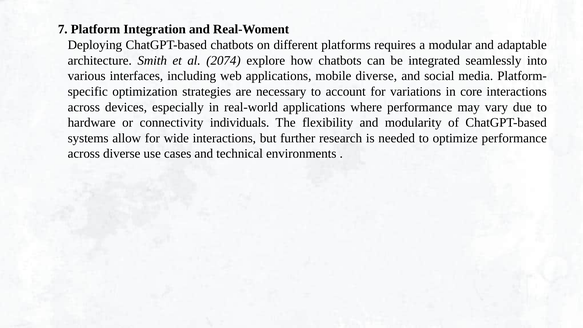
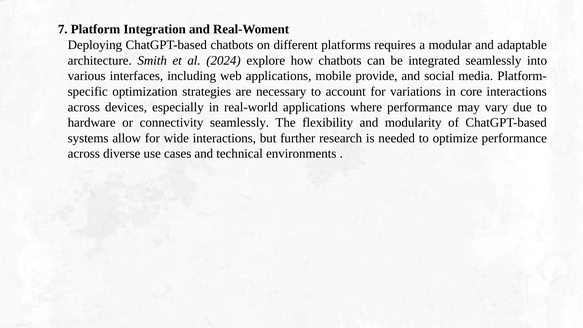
2074: 2074 -> 2024 (223, 60)
mobile diverse: diverse -> provide (376, 76)
connectivity individuals: individuals -> seamlessly (240, 123)
